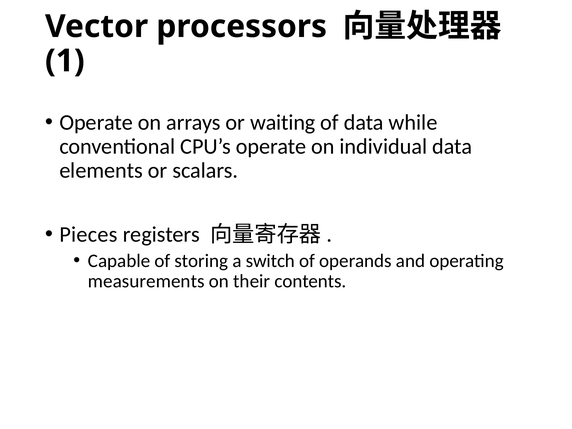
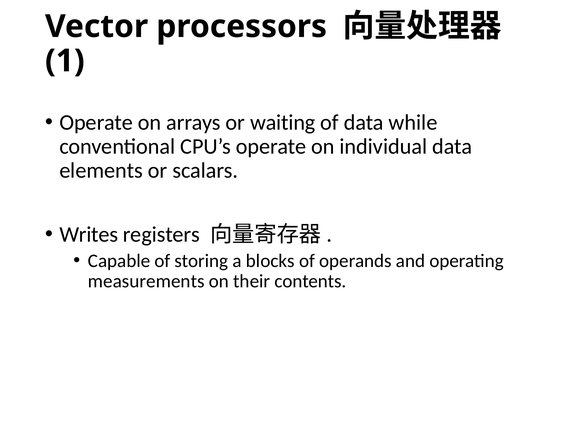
Pieces: Pieces -> Writes (89, 234)
switch: switch -> blocks (270, 261)
